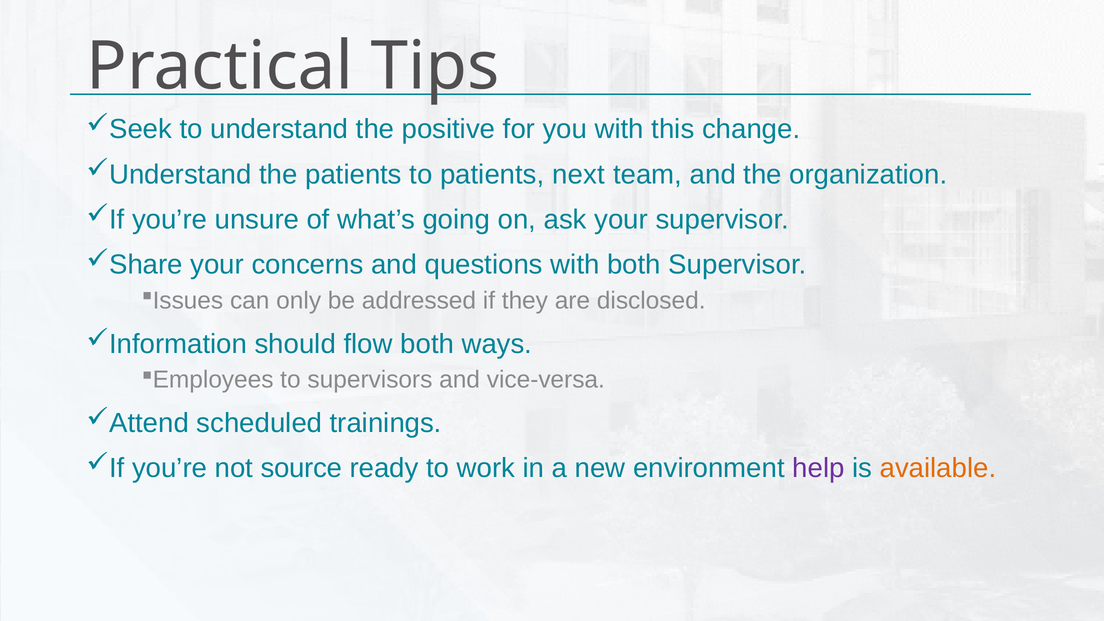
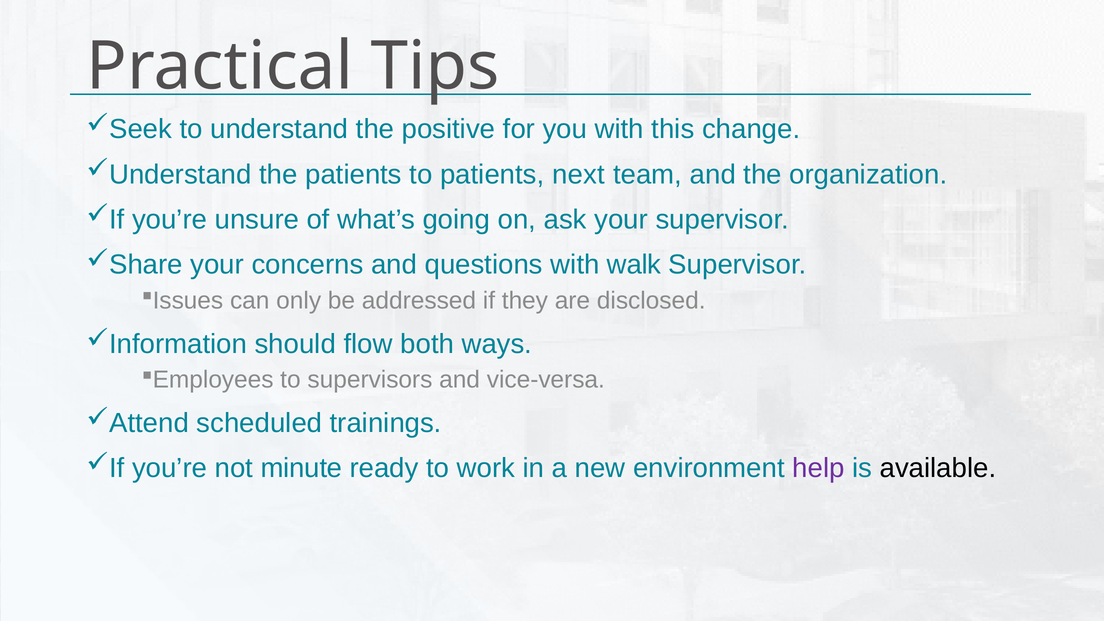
with both: both -> walk (634, 265)
source: source -> minute (302, 468)
available colour: orange -> black (938, 468)
